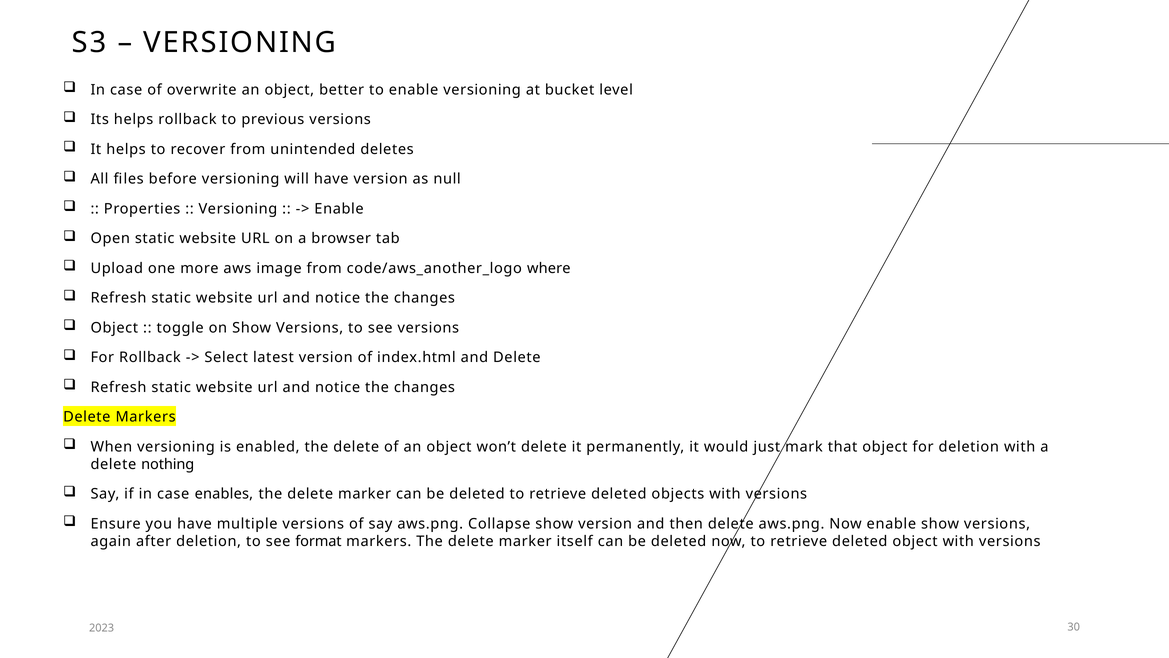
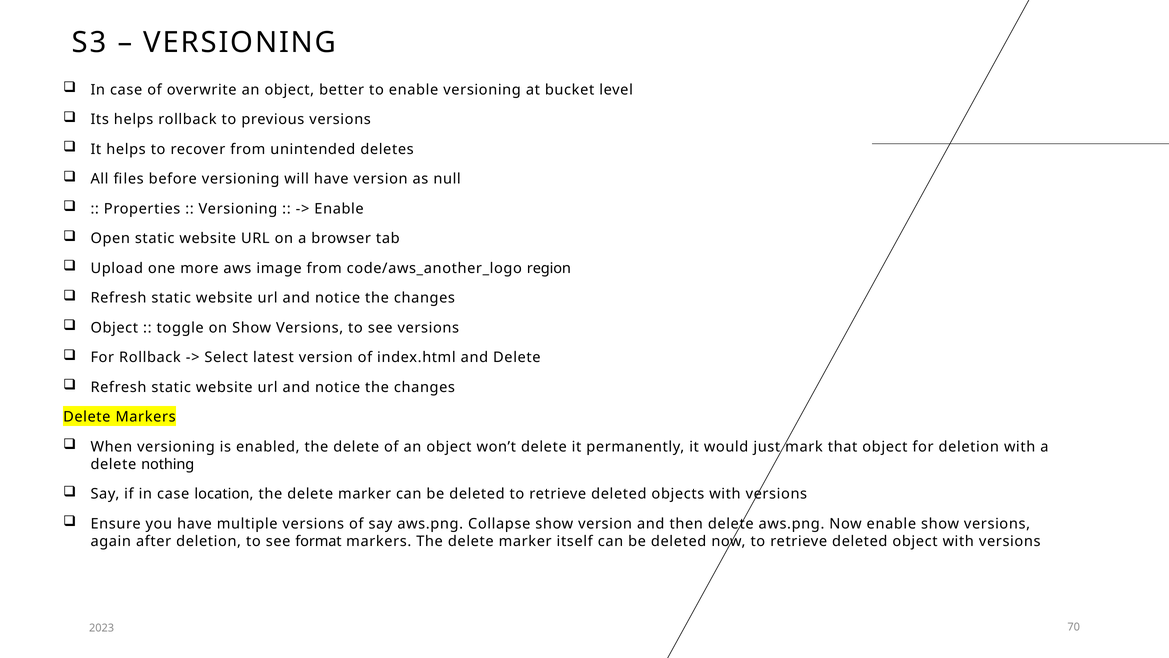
where: where -> region (549, 268)
enables: enables -> location (224, 494)
30: 30 -> 70 (1074, 627)
